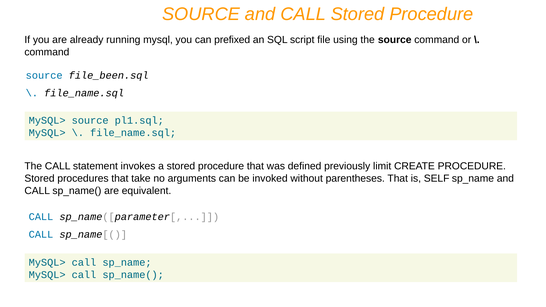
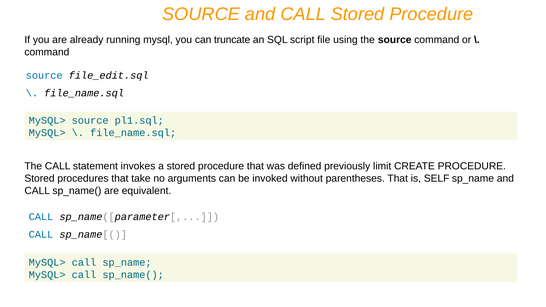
prefixed: prefixed -> truncate (232, 40)
file_been.sql: file_been.sql -> file_edit.sql (109, 75)
